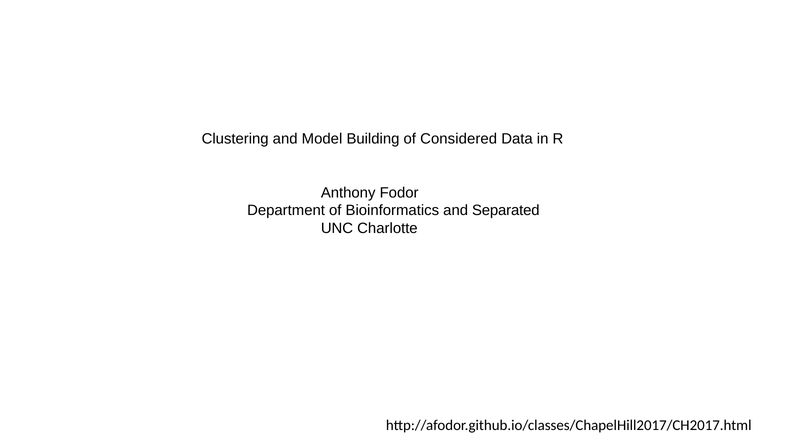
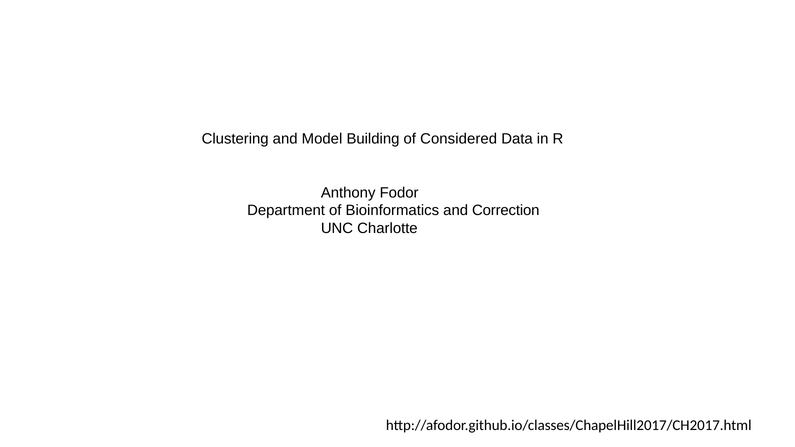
Separated: Separated -> Correction (506, 211)
